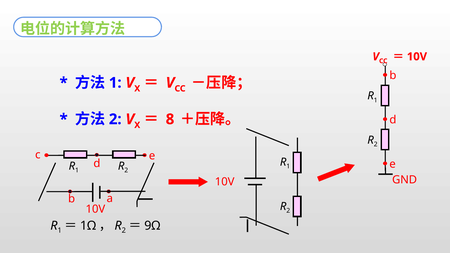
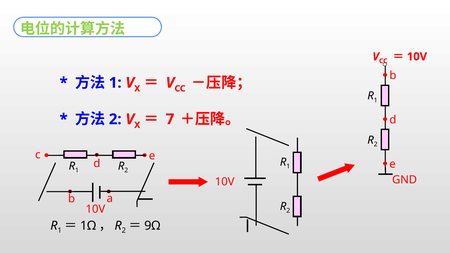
8: 8 -> 7 (170, 119)
